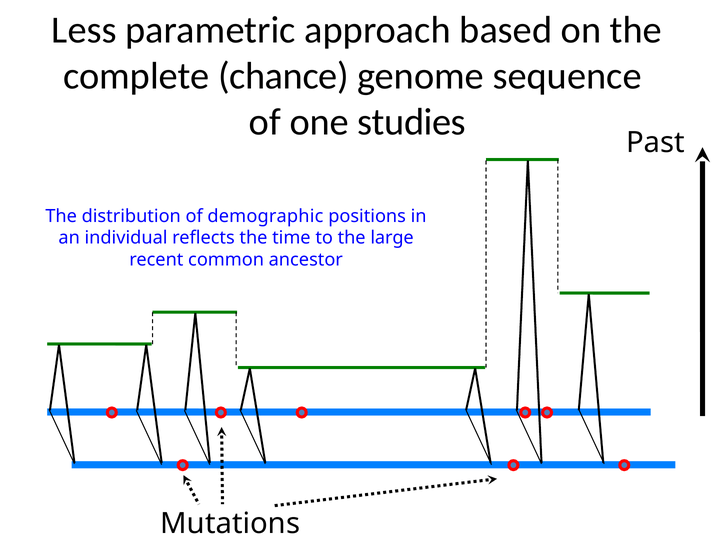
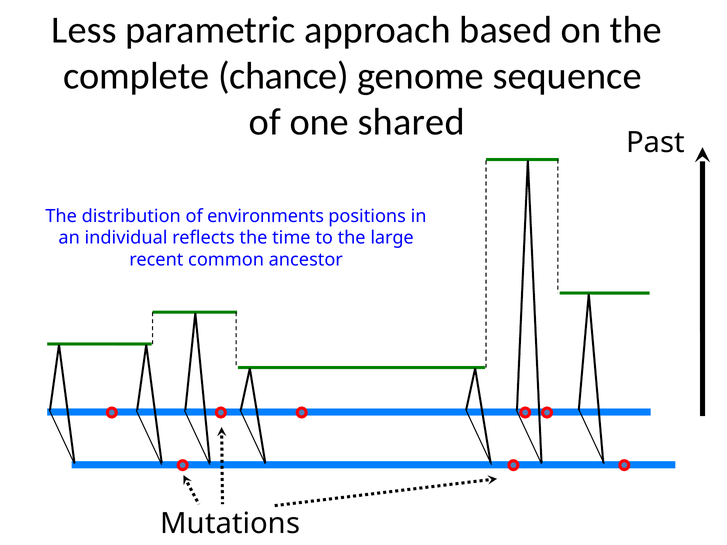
studies: studies -> shared (411, 122)
demographic: demographic -> environments (266, 216)
